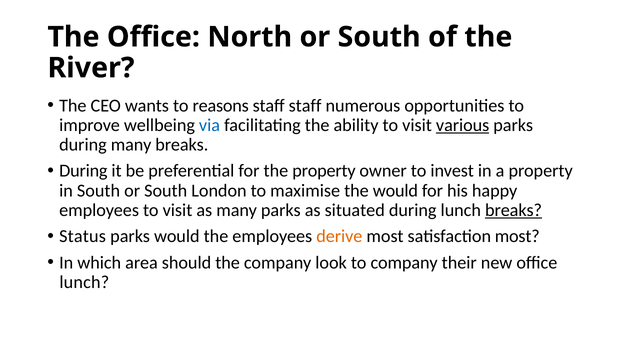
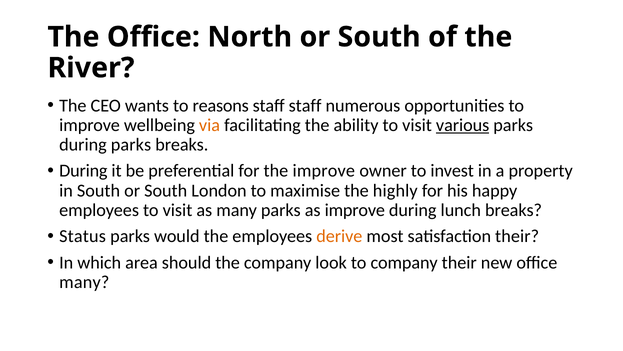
via colour: blue -> orange (210, 125)
during many: many -> parks (131, 145)
the property: property -> improve (324, 171)
the would: would -> highly (395, 190)
as situated: situated -> improve (355, 210)
breaks underline: present -> none (514, 210)
satisfaction most: most -> their (517, 236)
lunch: lunch -> many (84, 282)
